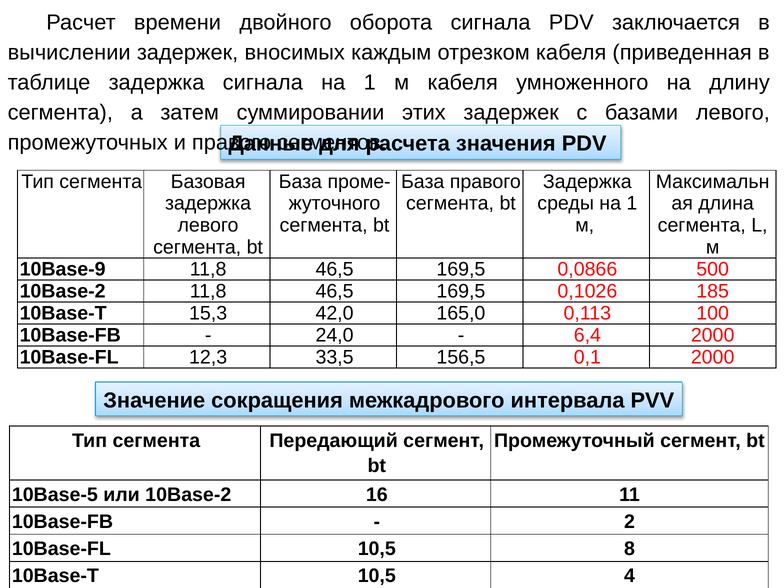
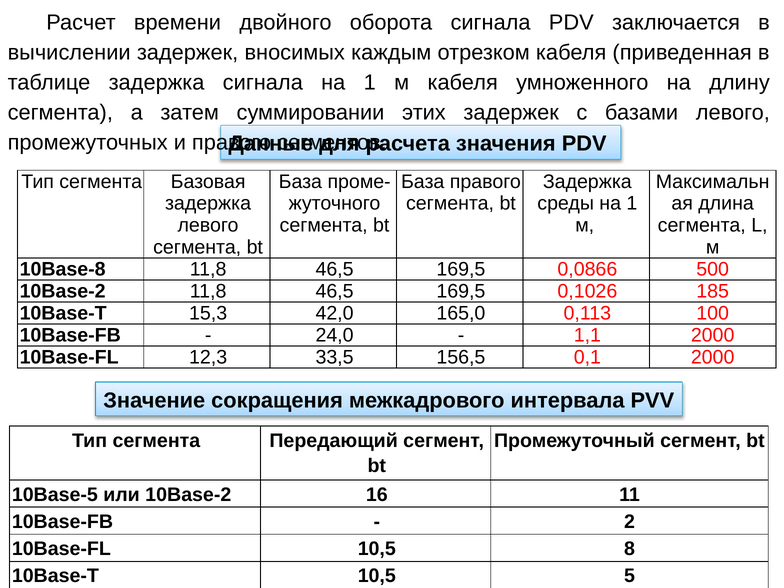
10Base-9: 10Base-9 -> 10Base-8 (63, 269)
6,4: 6,4 -> 1,1 (587, 335)
4: 4 -> 5 (630, 576)
